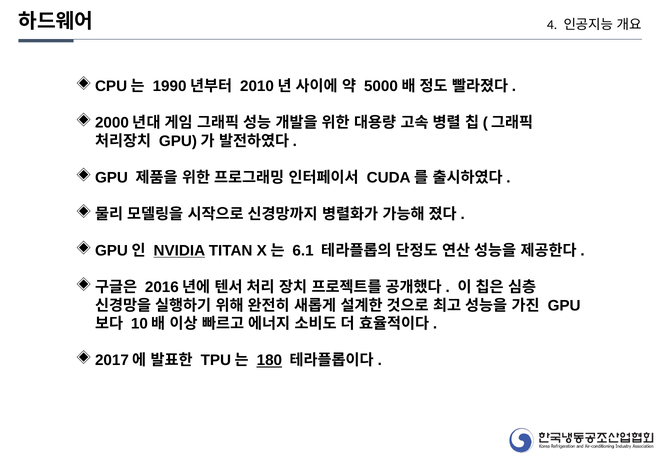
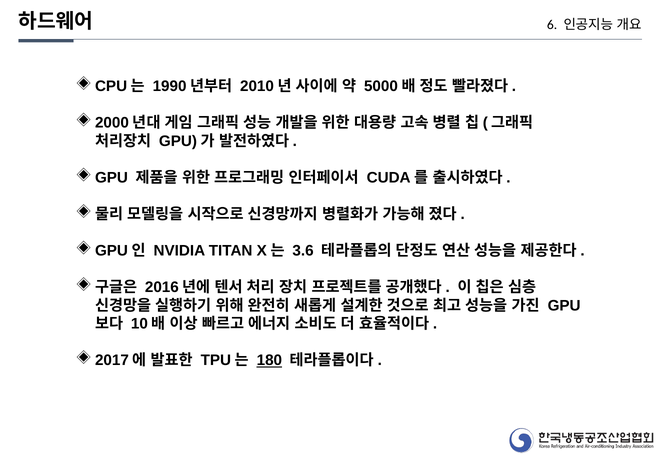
4: 4 -> 6 (552, 25)
NVIDIA underline: present -> none (179, 251)
6.1: 6.1 -> 3.6 (303, 251)
